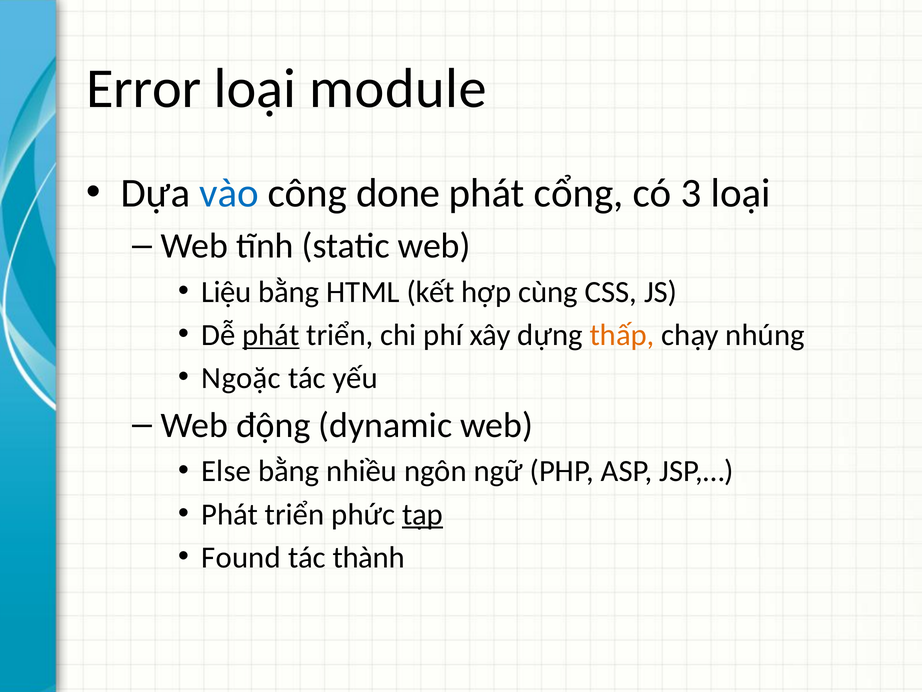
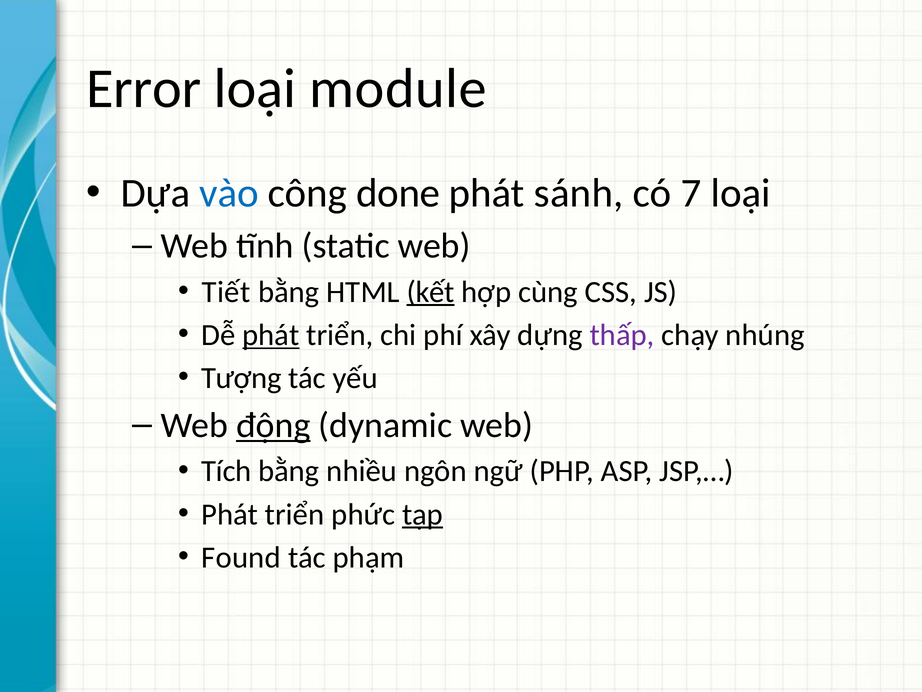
cổng: cổng -> sánh (579, 193)
3: 3 -> 7 (691, 193)
Liệu: Liệu -> Tiết (226, 292)
kết underline: none -> present (431, 292)
thấp colour: orange -> purple (622, 335)
Ngoặc: Ngoặc -> Tượng (241, 378)
động underline: none -> present (273, 425)
Else: Else -> Tích (226, 471)
thành: thành -> phạm (369, 557)
